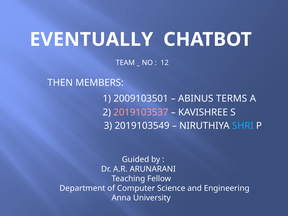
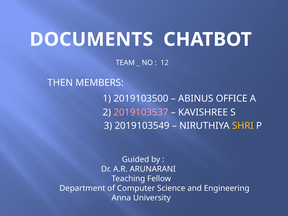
EVENTUALLY: EVENTUALLY -> DOCUMENTS (91, 39)
2009103501: 2009103501 -> 2019103500 (141, 99)
TERMS: TERMS -> OFFICE (232, 99)
SHRI colour: light blue -> yellow (243, 126)
